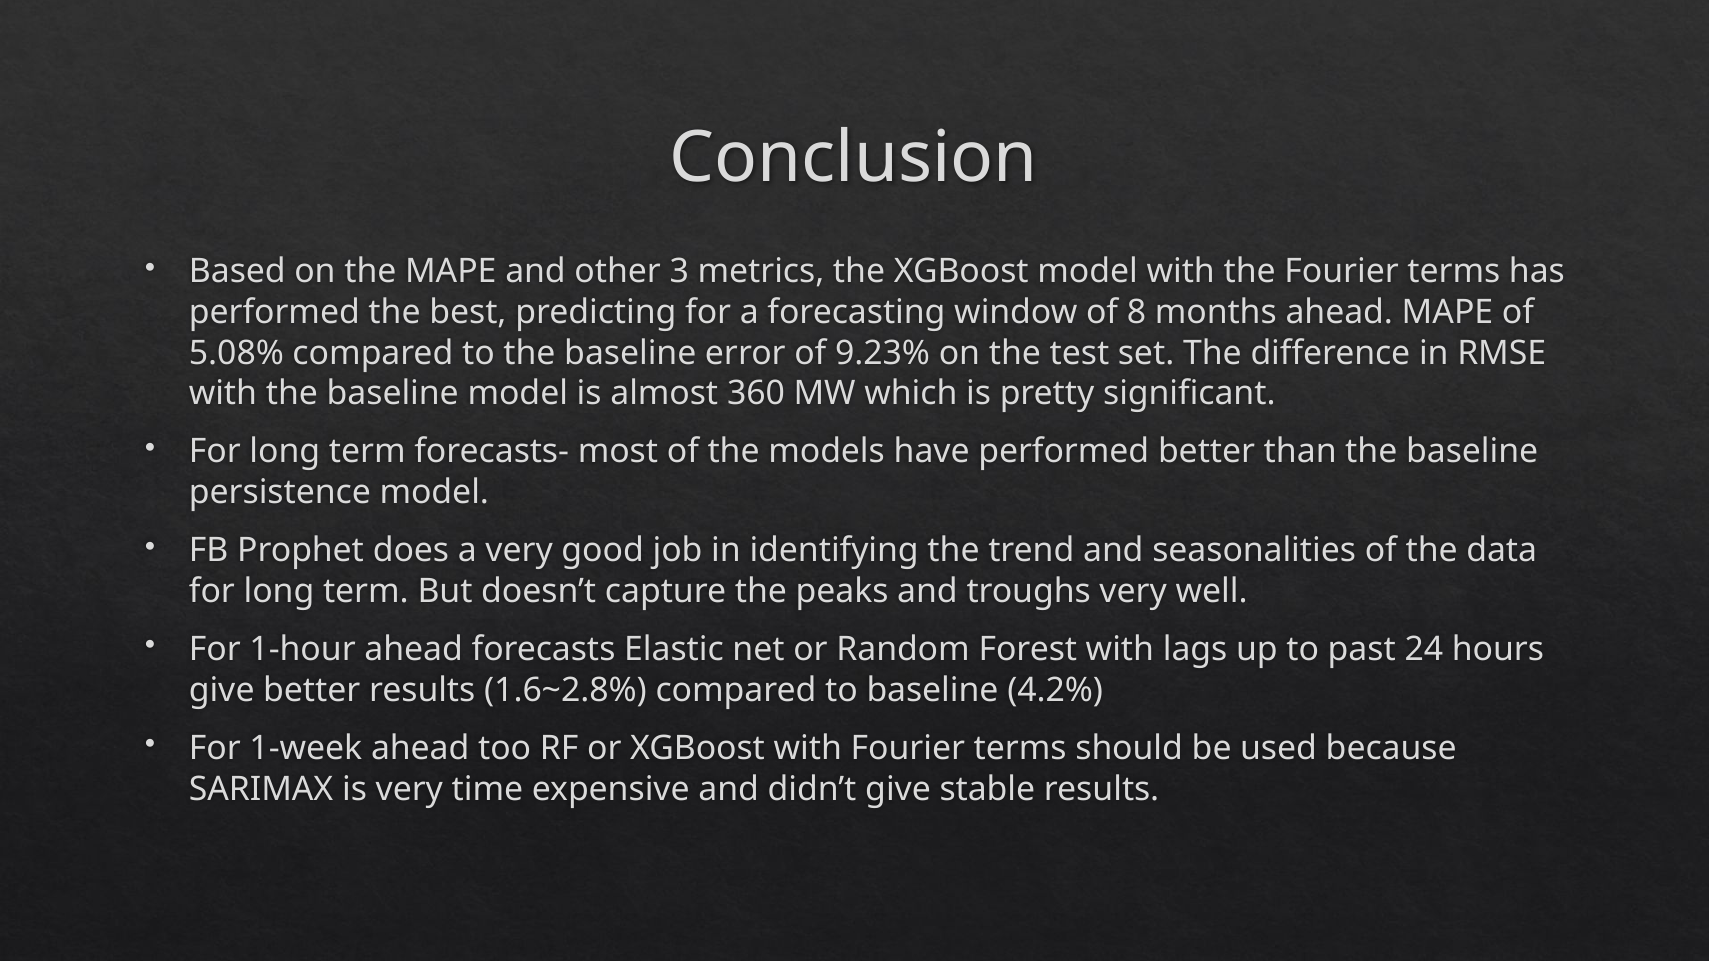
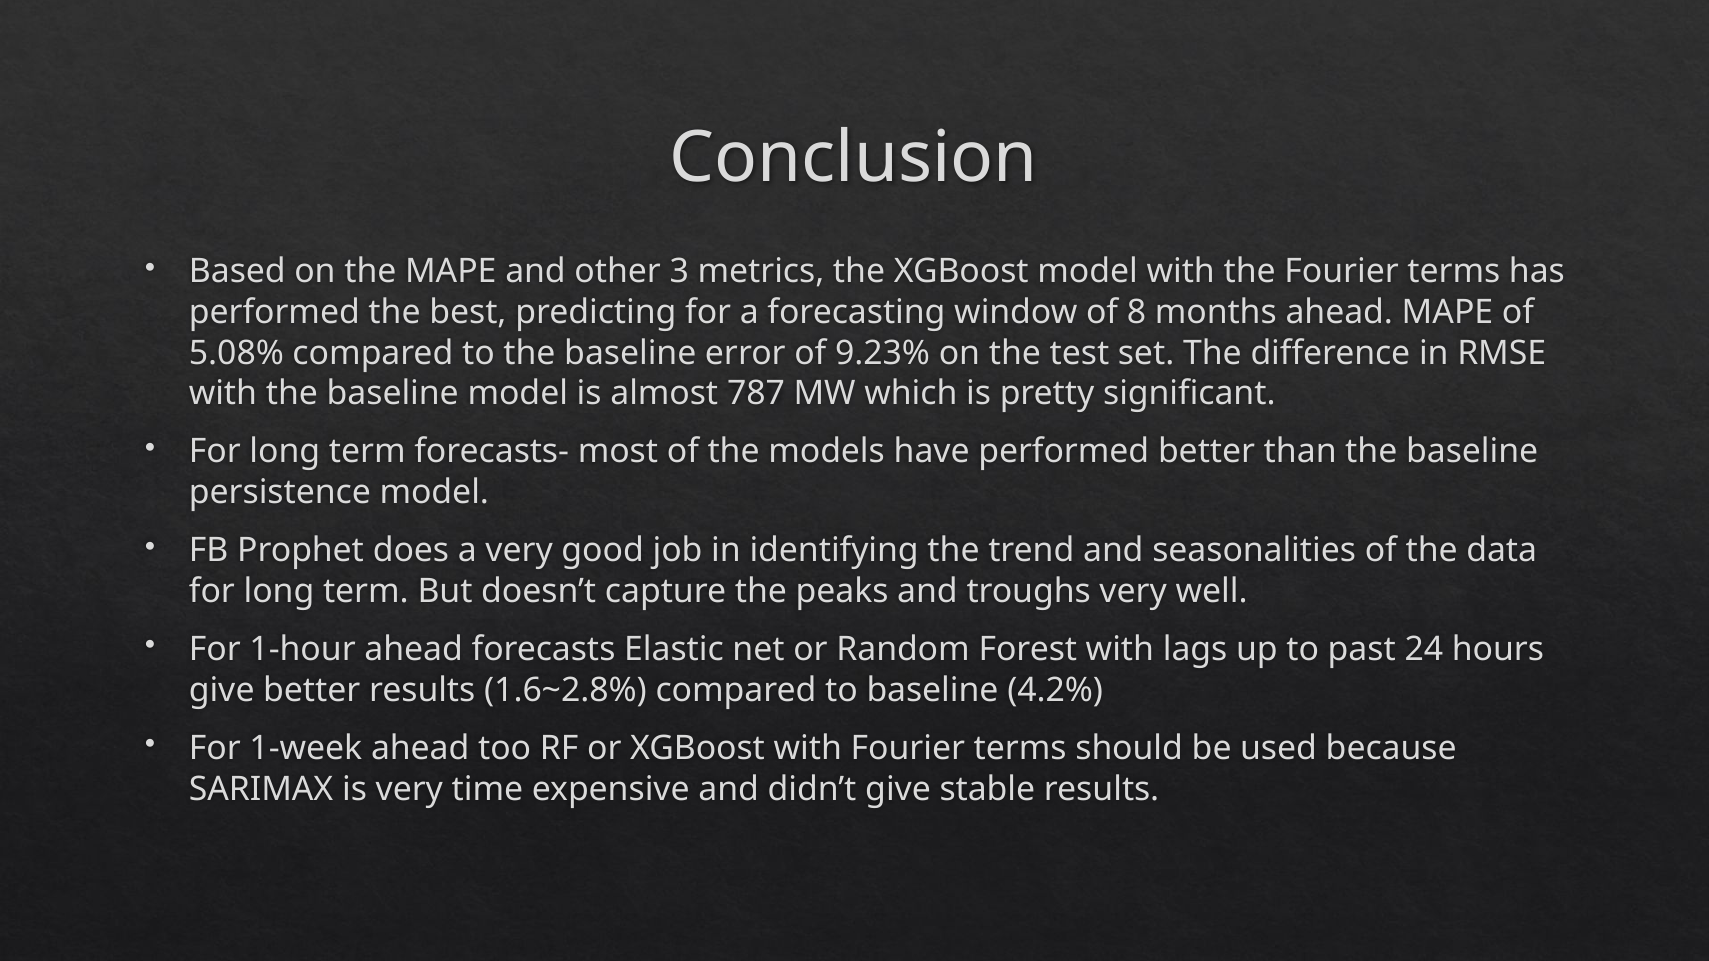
360: 360 -> 787 (756, 394)
